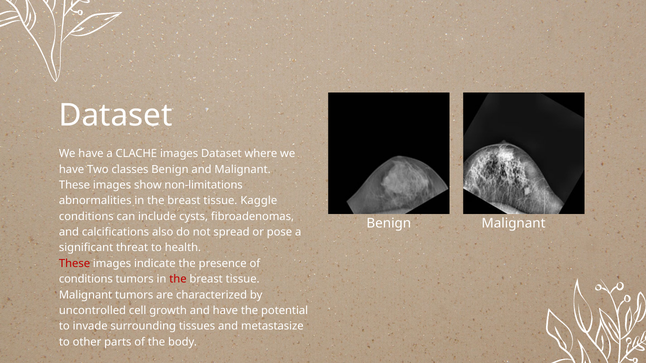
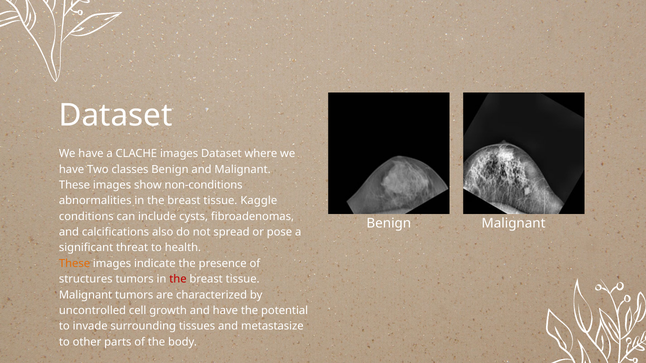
non-limitations: non-limitations -> non-conditions (204, 185)
These colour: red -> orange (75, 264)
conditions: conditions -> structures (86, 279)
